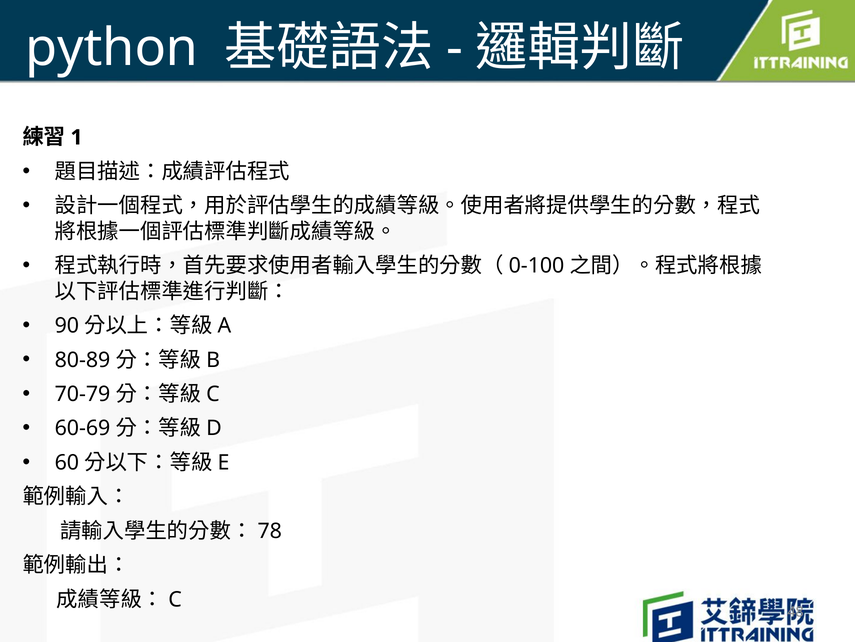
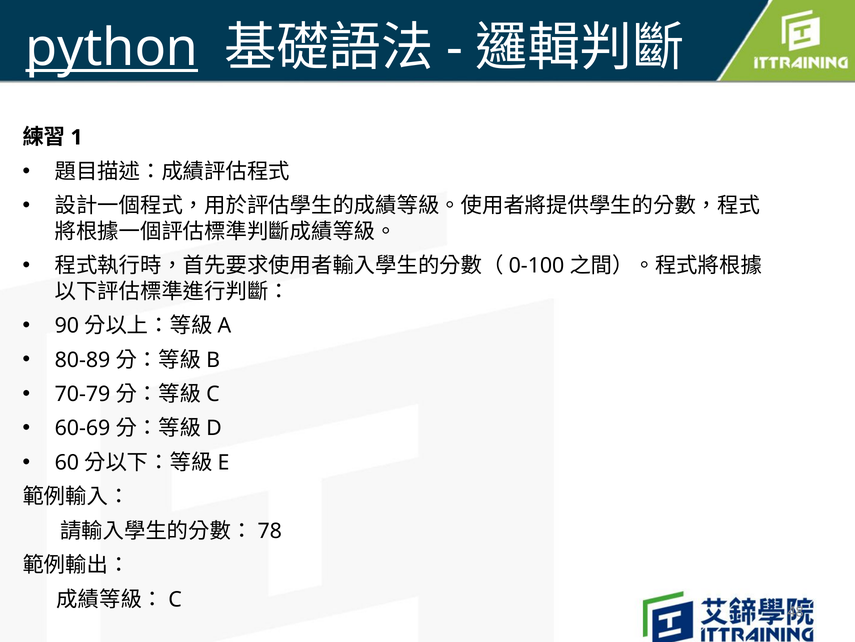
python underline: none -> present (112, 48)
